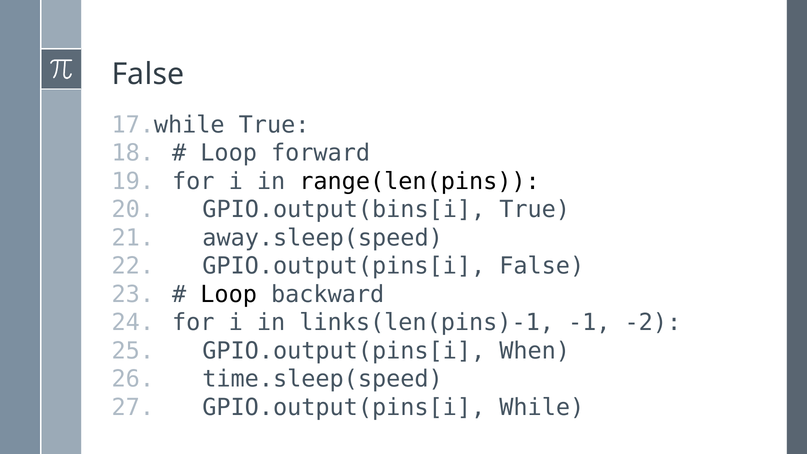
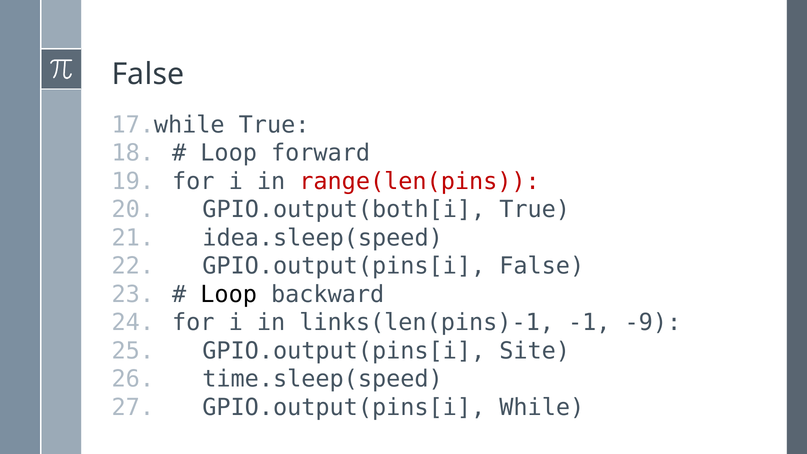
range(len(pins colour: black -> red (420, 181)
GPIO.output(bins[i: GPIO.output(bins[i -> GPIO.output(both[i (344, 210)
away.sleep(speed: away.sleep(speed -> idea.sleep(speed (323, 238)
-2: -2 -> -9 (653, 323)
When: When -> Site (535, 351)
